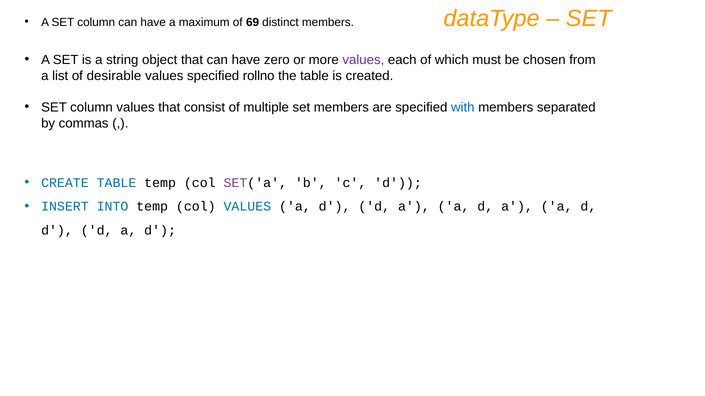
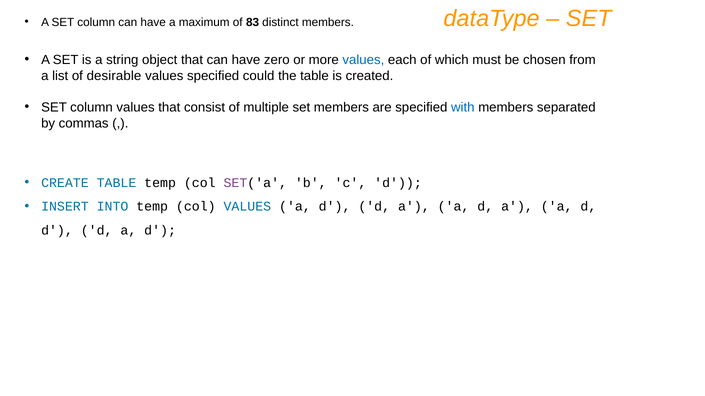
69: 69 -> 83 (253, 22)
values colour: purple -> blue (363, 60)
rollno: rollno -> could (259, 76)
